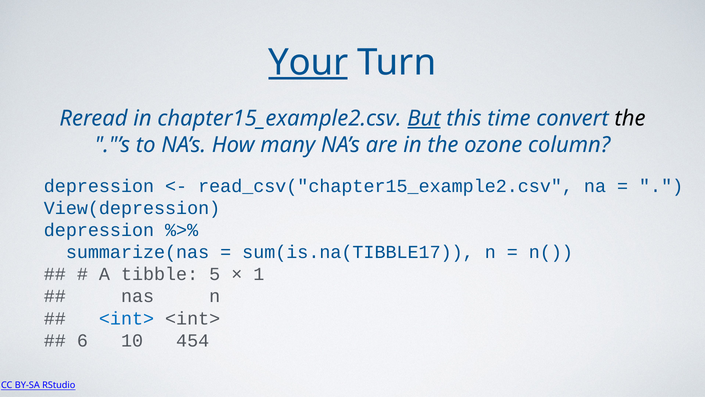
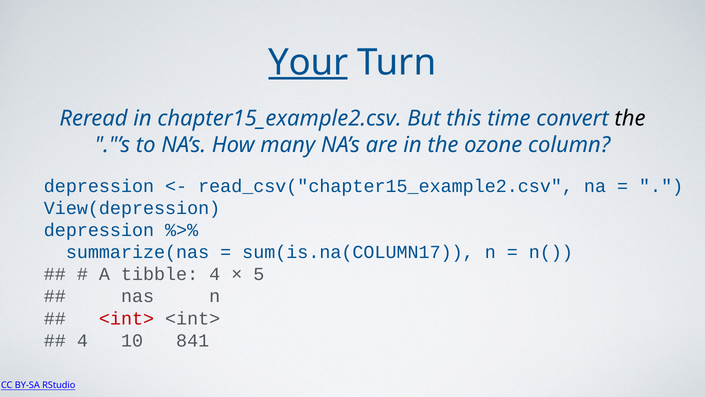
But underline: present -> none (424, 118)
sum(is.na(TIBBLE17: sum(is.na(TIBBLE17 -> sum(is.na(COLUMN17 (358, 252)
tibble 5: 5 -> 4 (215, 274)
1: 1 -> 5 (259, 274)
<int> colour: blue -> red (127, 318)
6: 6 -> 4 (82, 340)
454: 454 -> 841 (193, 340)
